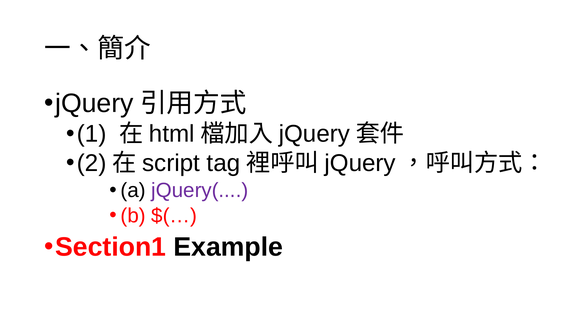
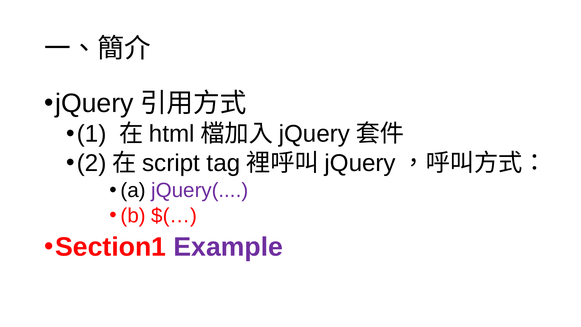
Example colour: black -> purple (228, 247)
